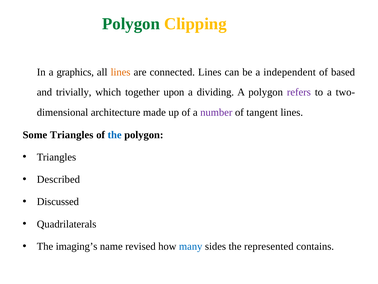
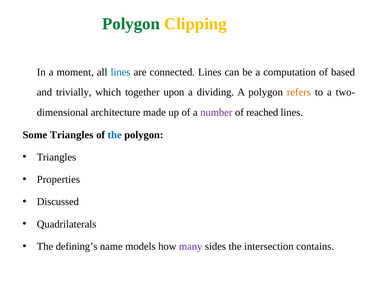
graphics: graphics -> moment (75, 72)
lines colour: orange -> blue (121, 72)
independent: independent -> computation (290, 72)
refers colour: purple -> orange (299, 92)
tangent: tangent -> reached (262, 112)
Described: Described -> Properties (58, 179)
imaging’s: imaging’s -> defining’s (77, 246)
revised: revised -> models (140, 246)
many colour: blue -> purple (191, 246)
represented: represented -> intersection (269, 246)
